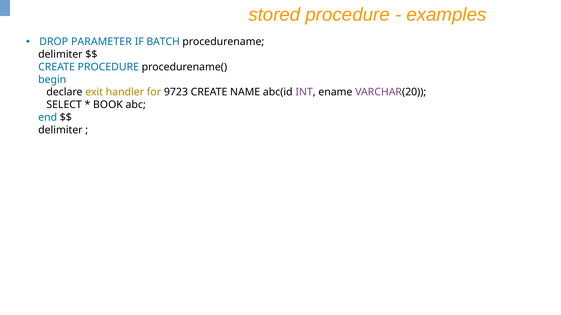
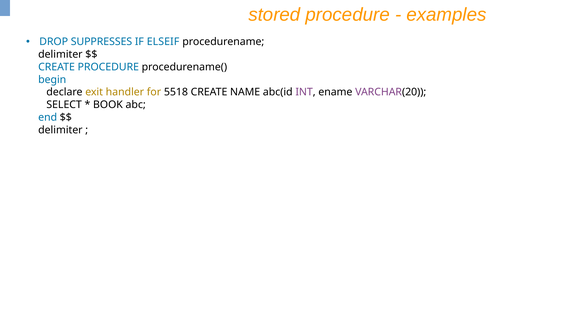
PARAMETER: PARAMETER -> SUPPRESSES (101, 42)
BATCH: BATCH -> ELSEIF (163, 42)
9723: 9723 -> 5518 (176, 92)
